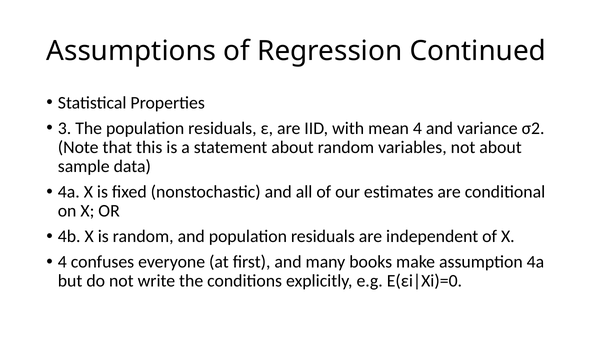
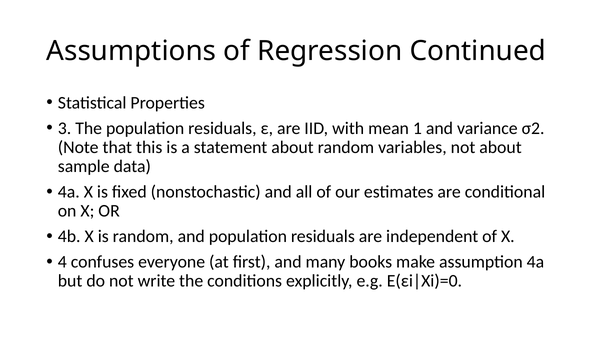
mean 4: 4 -> 1 (417, 128)
